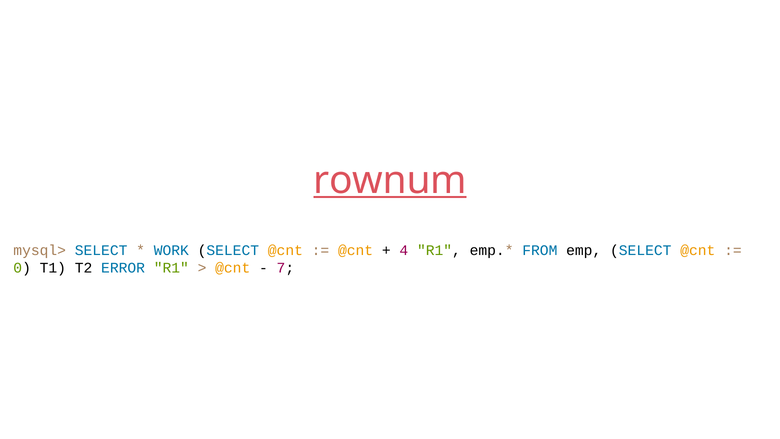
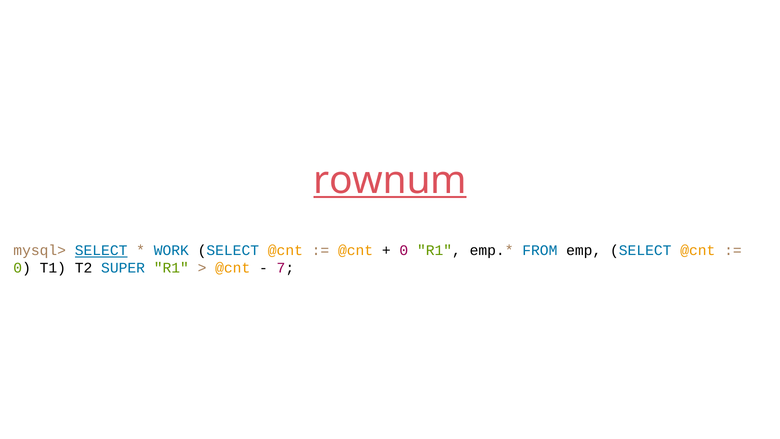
SELECT underline: none -> present (101, 250)
4: 4 -> 0 (404, 250)
ERROR: ERROR -> SUPER (123, 268)
